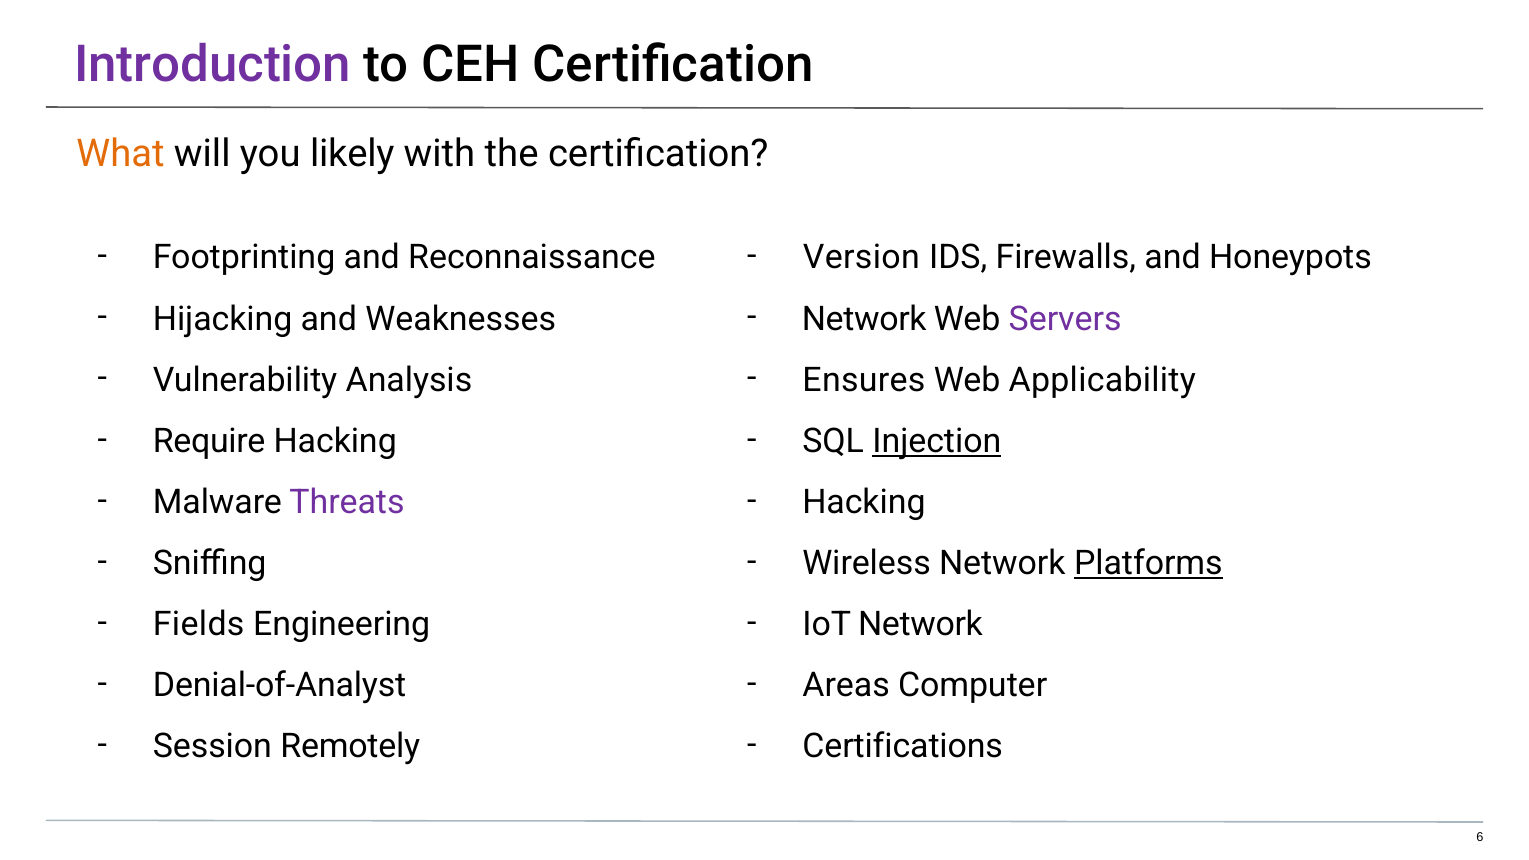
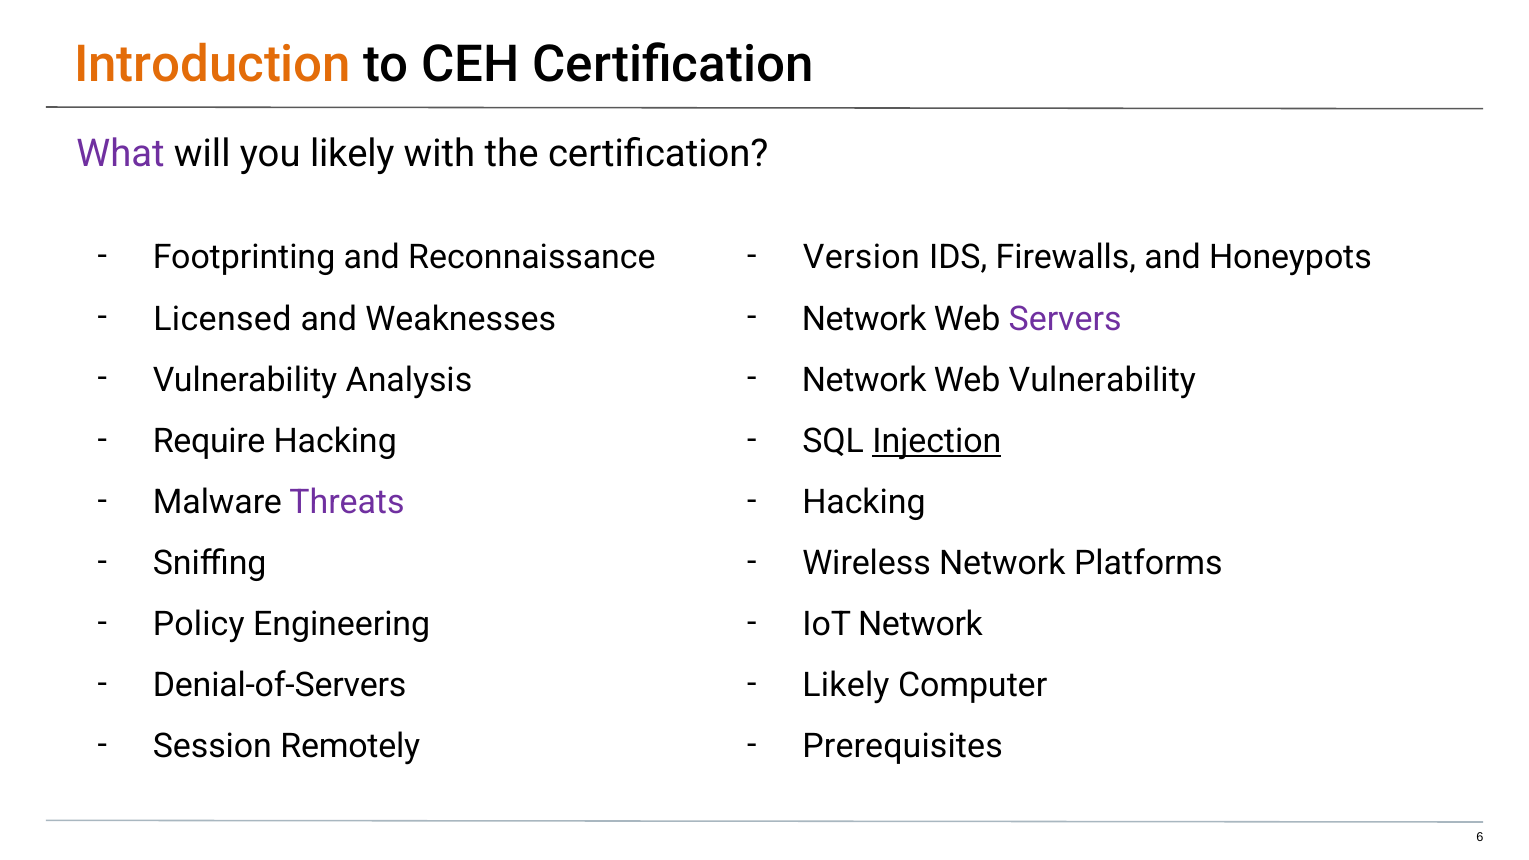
Introduction colour: purple -> orange (213, 65)
What colour: orange -> purple (121, 154)
Hijacking: Hijacking -> Licensed (222, 319)
Ensures: Ensures -> Network (864, 380)
Web Applicability: Applicability -> Vulnerability (1102, 380)
Platforms underline: present -> none (1148, 563)
Fields: Fields -> Policy (199, 624)
Denial-of-Analyst: Denial-of-Analyst -> Denial-of-Servers (280, 686)
Areas: Areas -> Likely (846, 686)
Certifications: Certifications -> Prerequisites (903, 747)
